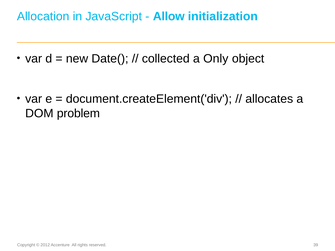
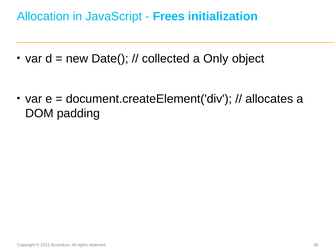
Allow: Allow -> Frees (169, 17)
problem: problem -> padding (78, 114)
